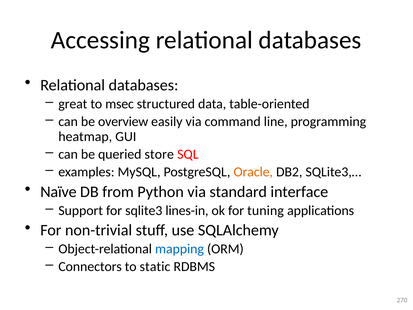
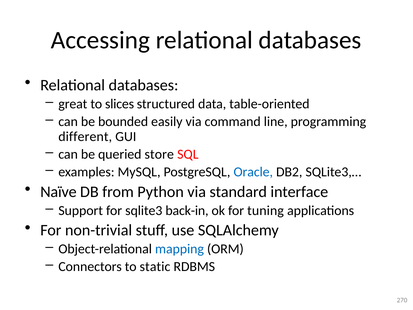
msec: msec -> slices (120, 104)
overview: overview -> bounded (123, 122)
heatmap: heatmap -> different (85, 136)
Oracle colour: orange -> blue (253, 172)
lines-in: lines-in -> back-in (187, 210)
